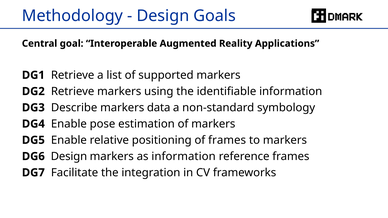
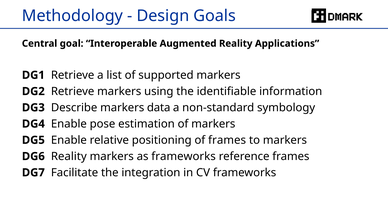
DG6 Design: Design -> Reality (69, 157)
as information: information -> frameworks (184, 157)
